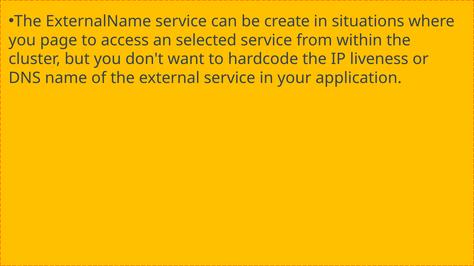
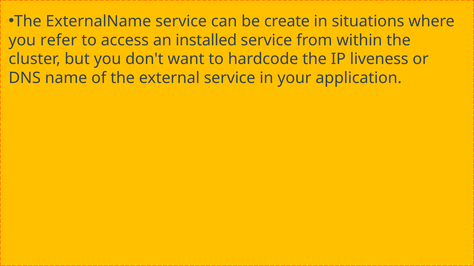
page: page -> refer (59, 40)
selected: selected -> installed (206, 40)
